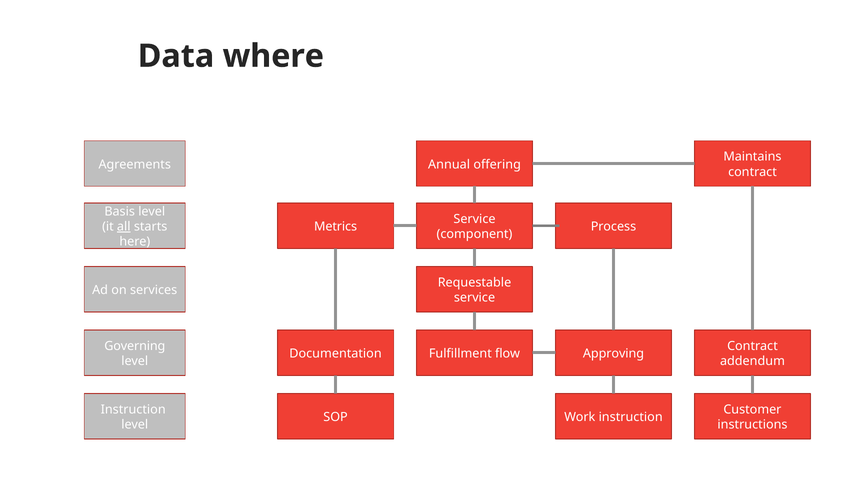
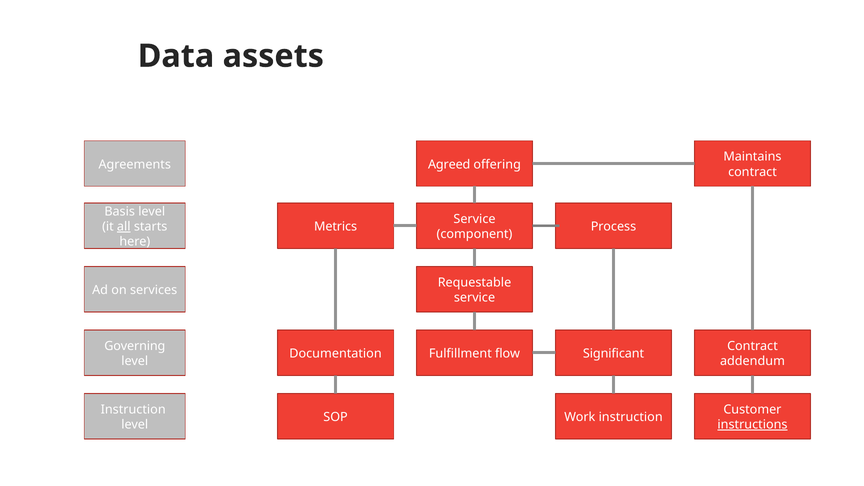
where: where -> assets (273, 56)
Annual: Annual -> Agreed (449, 164)
Approving: Approving -> Significant (614, 354)
instructions underline: none -> present (752, 425)
